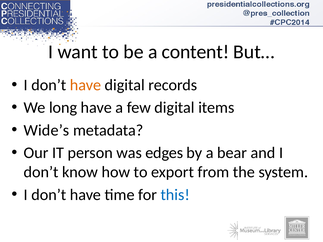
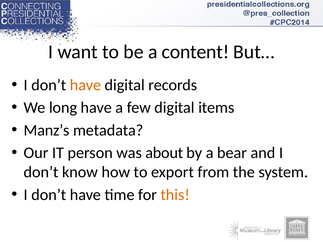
Wide’s: Wide’s -> Manz’s (47, 130)
edges: edges -> about (164, 153)
this colour: blue -> orange (175, 195)
